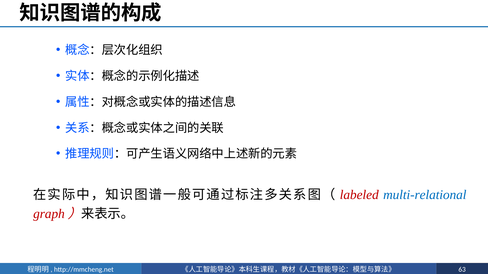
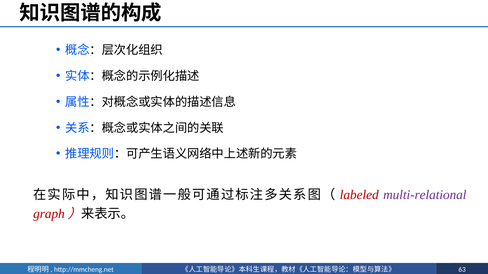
multi-relational colour: blue -> purple (425, 195)
